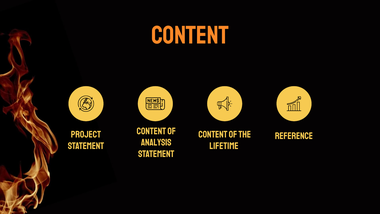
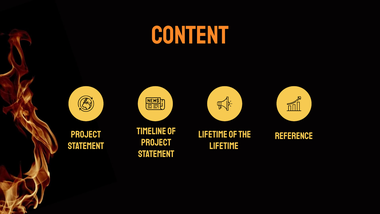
CONTENT: CONTENT -> TIMELINE (151, 131)
CONTENT: CONTENT -> LIFETIME (213, 134)
ANALYSIS: ANALYSIS -> PROJECT (156, 142)
